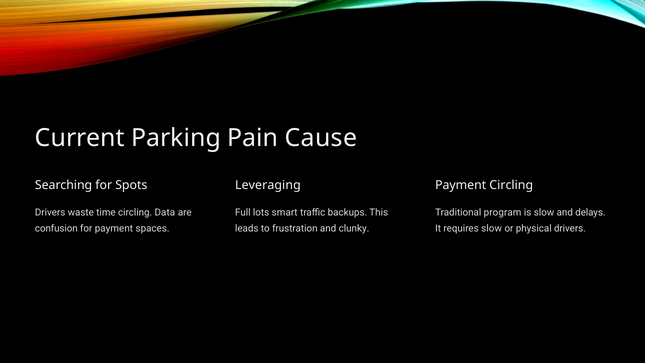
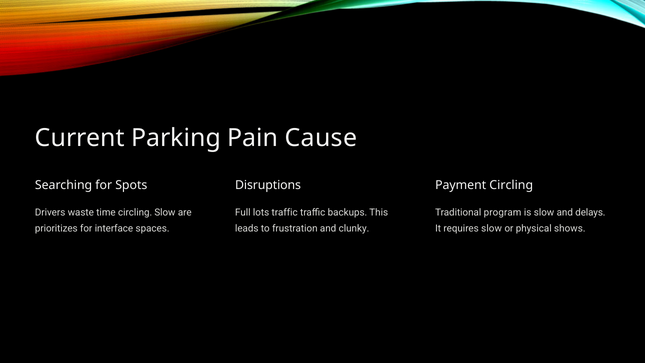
Leveraging: Leveraging -> Disruptions (268, 185)
circling Data: Data -> Slow (165, 213)
lots smart: smart -> traffic (285, 213)
confusion: confusion -> prioritizes (56, 229)
for payment: payment -> interface (114, 229)
physical drivers: drivers -> shows (570, 229)
